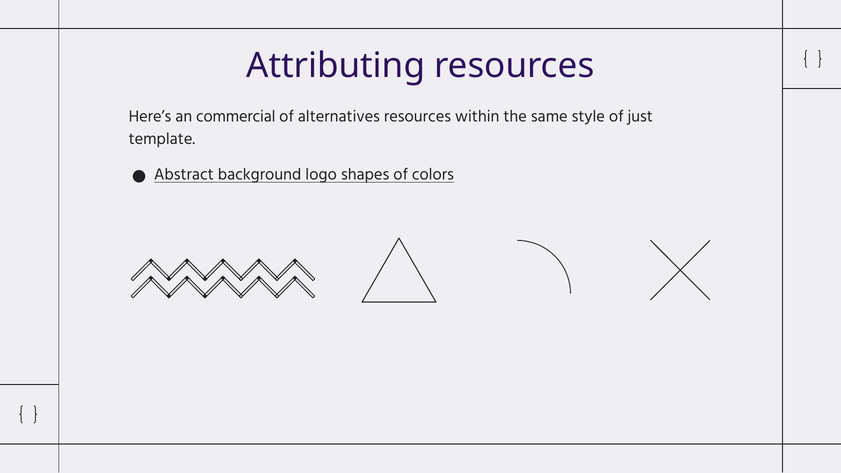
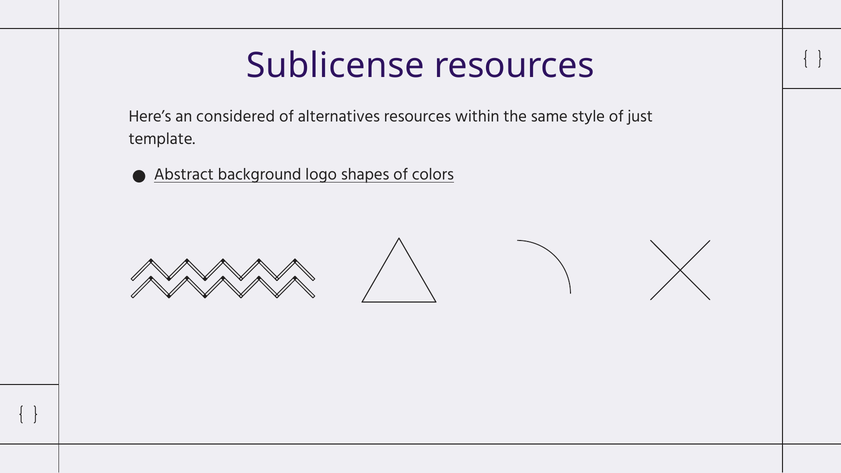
Attributing: Attributing -> Sublicense (336, 66)
commercial: commercial -> considered (236, 117)
